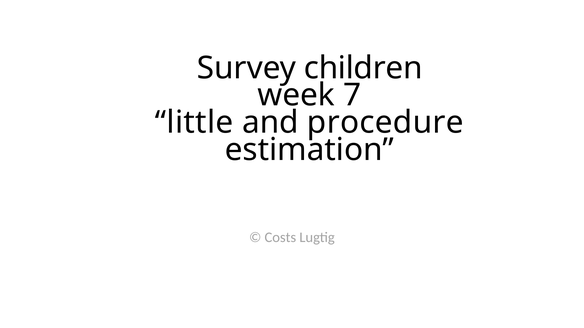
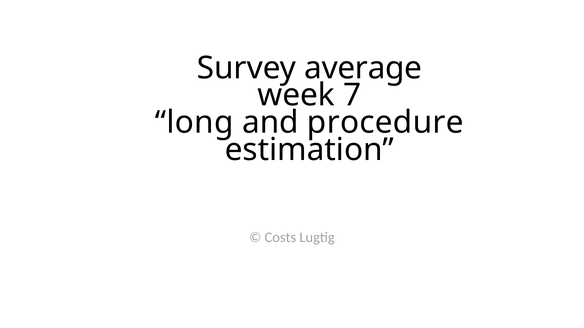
children: children -> average (363, 68)
little: little -> long (194, 123)
